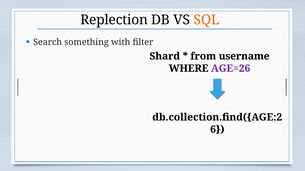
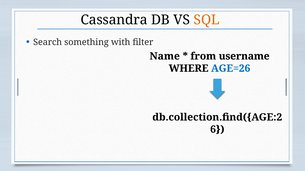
Replection: Replection -> Cassandra (114, 20)
Shard: Shard -> Name (165, 56)
AGE=26 colour: purple -> blue (231, 69)
